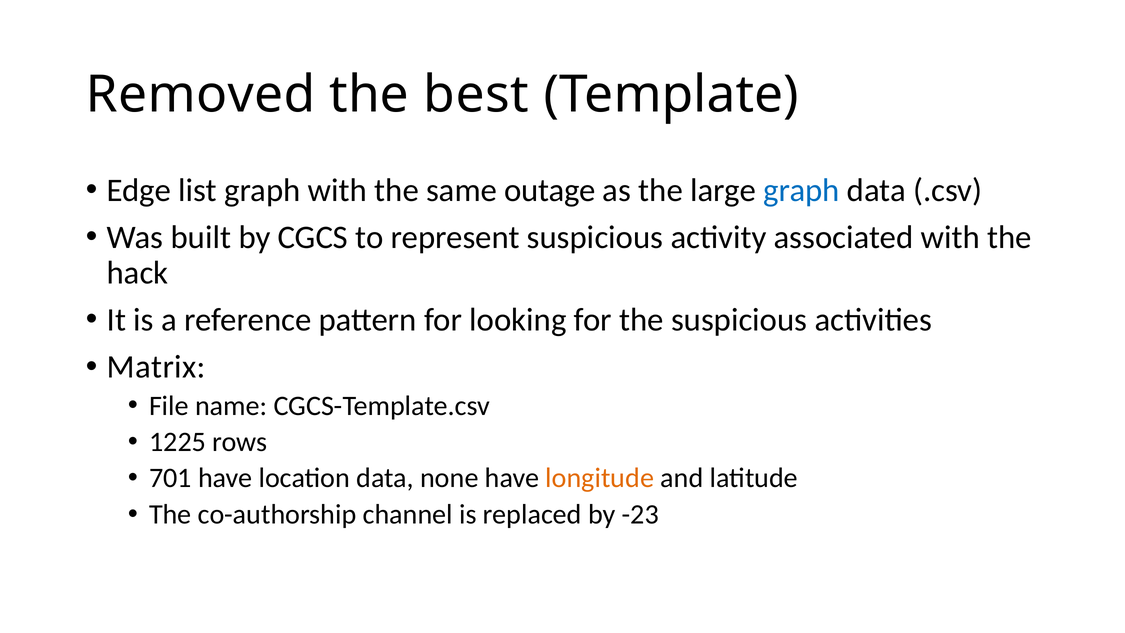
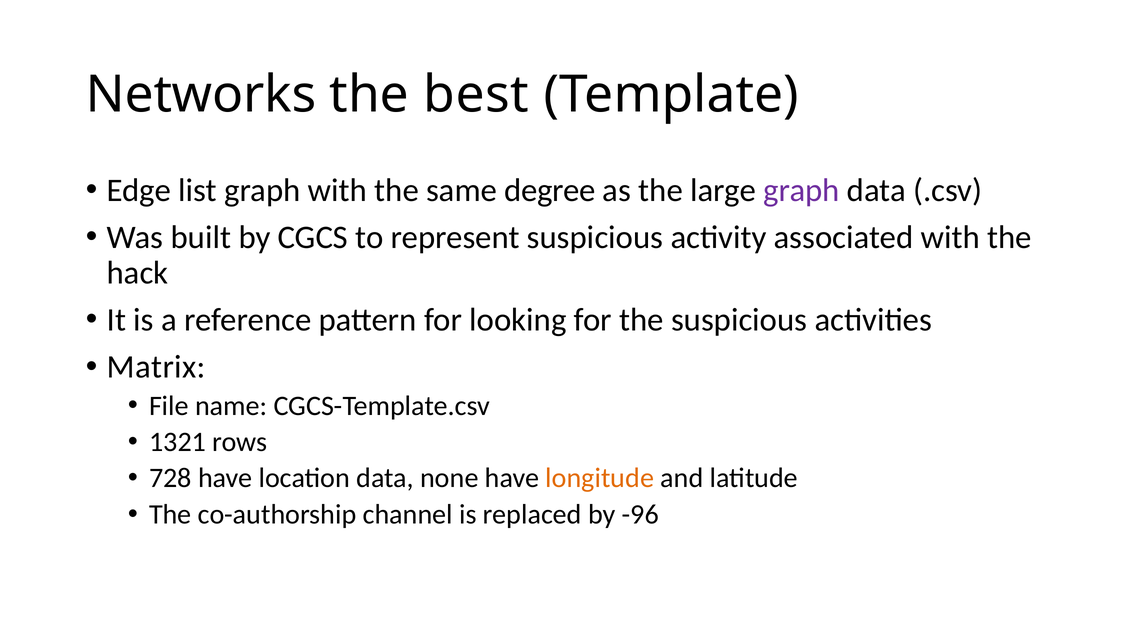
Removed: Removed -> Networks (201, 95)
outage: outage -> degree (550, 190)
graph colour: blue -> purple (801, 190)
1225: 1225 -> 1321 (178, 442)
701: 701 -> 728 (170, 478)
-23: -23 -> -96 (640, 514)
